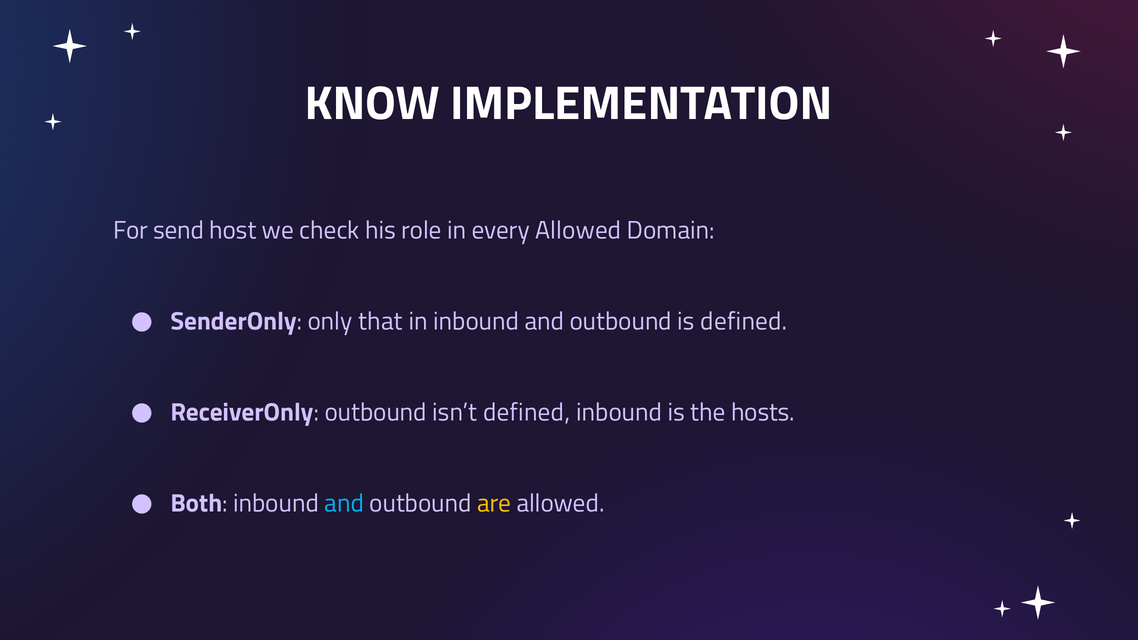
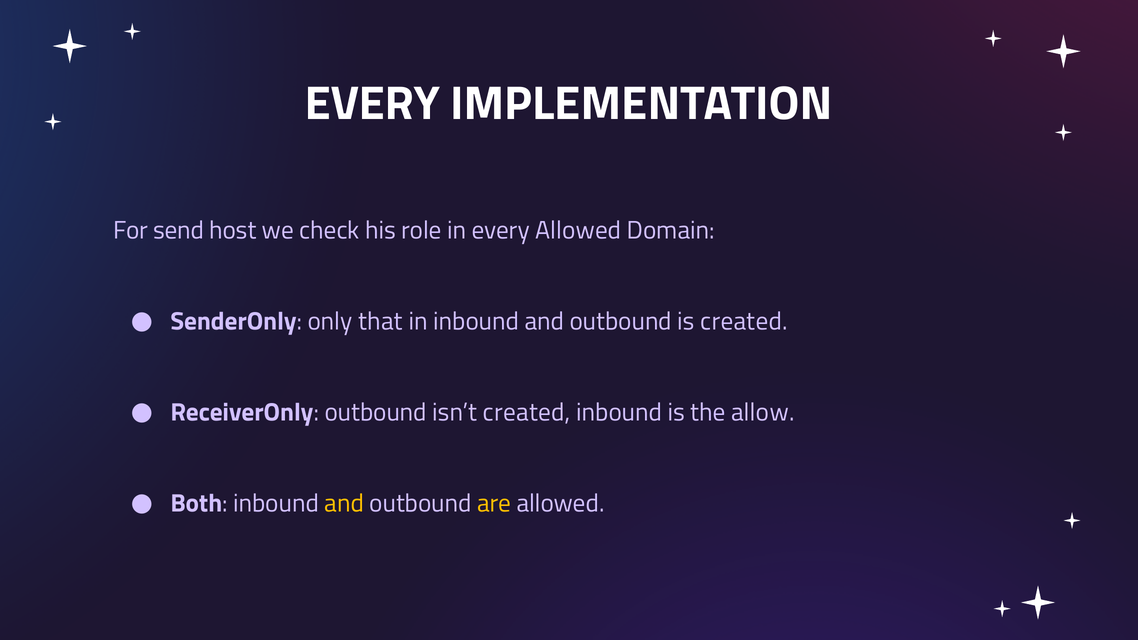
KNOW: KNOW -> EVERY (373, 103)
is defined: defined -> created (744, 321)
isn’t defined: defined -> created (527, 412)
hosts: hosts -> allow (763, 412)
and colour: light blue -> yellow (344, 503)
